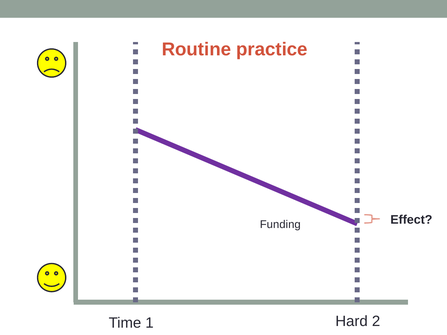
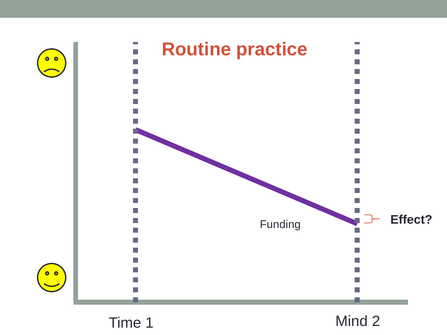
Hard: Hard -> Mind (352, 322)
